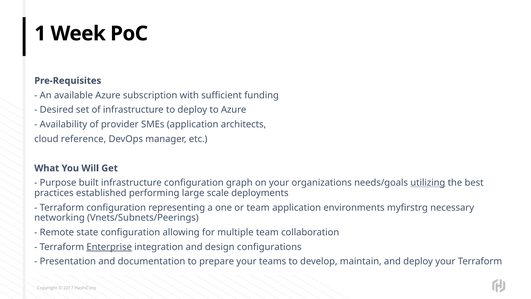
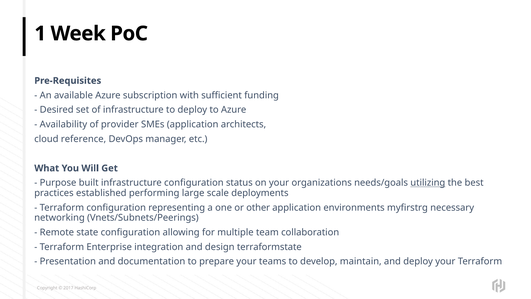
graph: graph -> status (239, 183)
or team: team -> other (258, 207)
Enterprise underline: present -> none (109, 247)
configurations: configurations -> terraformstate (269, 247)
